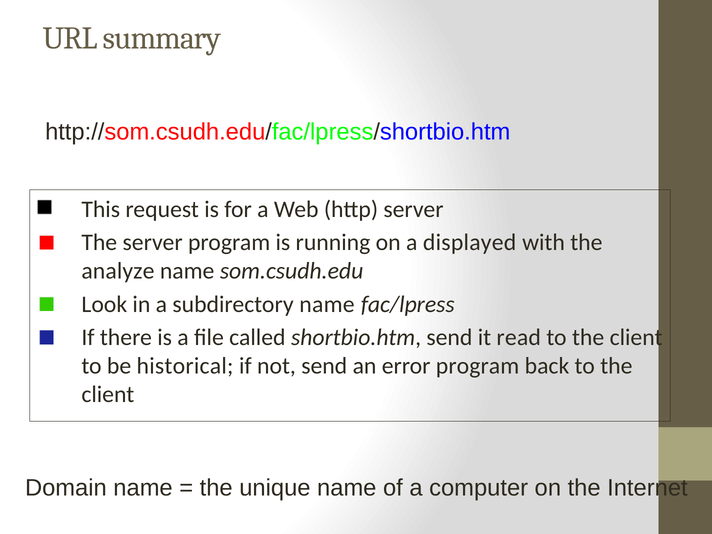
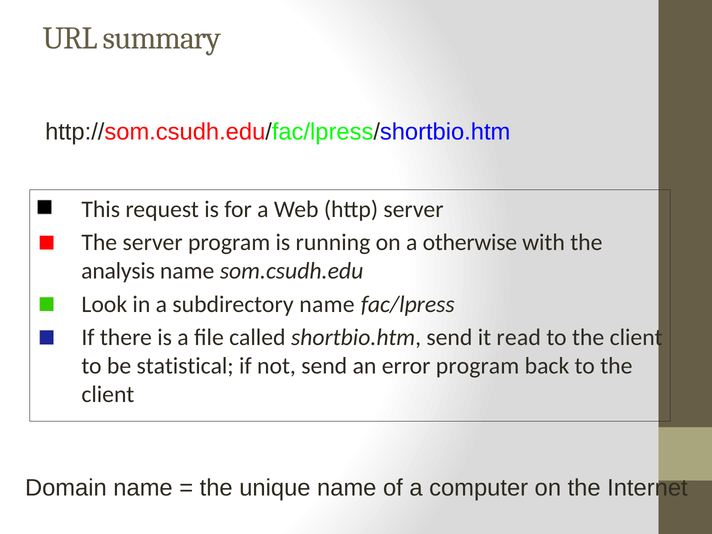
displayed: displayed -> otherwise (470, 243)
analyze: analyze -> analysis (118, 271)
historical: historical -> statistical (185, 366)
